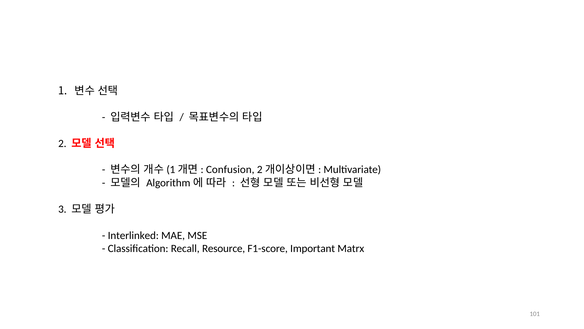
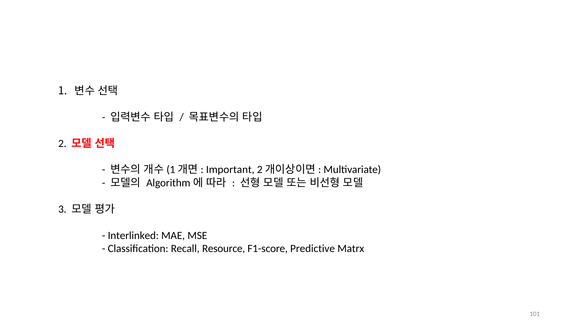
Confusion: Confusion -> Important (230, 169)
Important: Important -> Predictive (313, 248)
